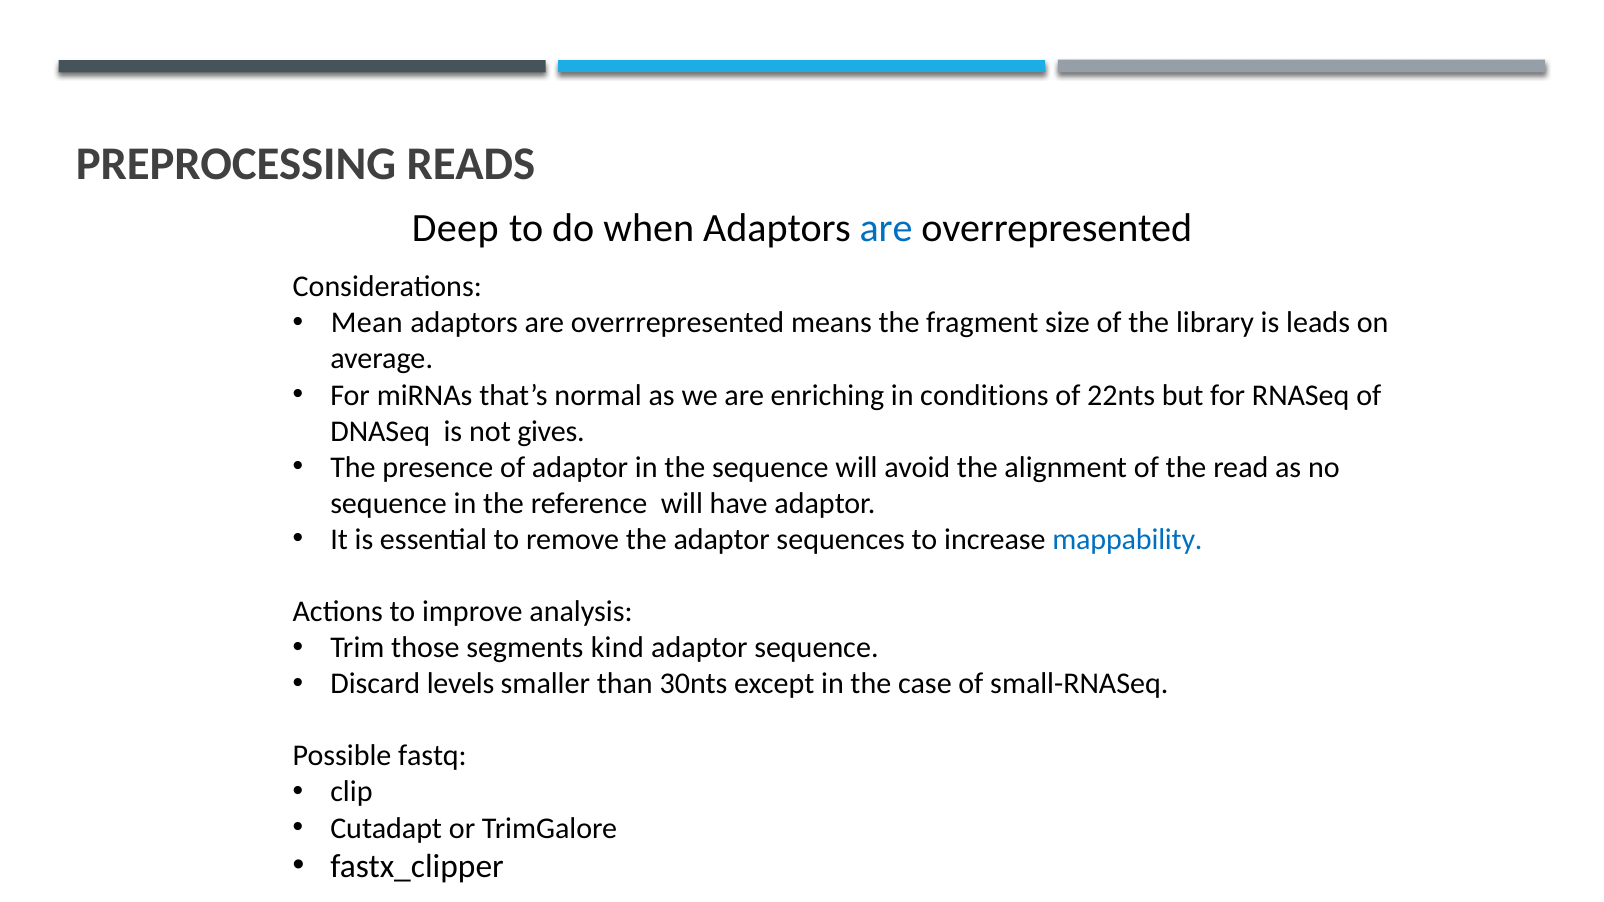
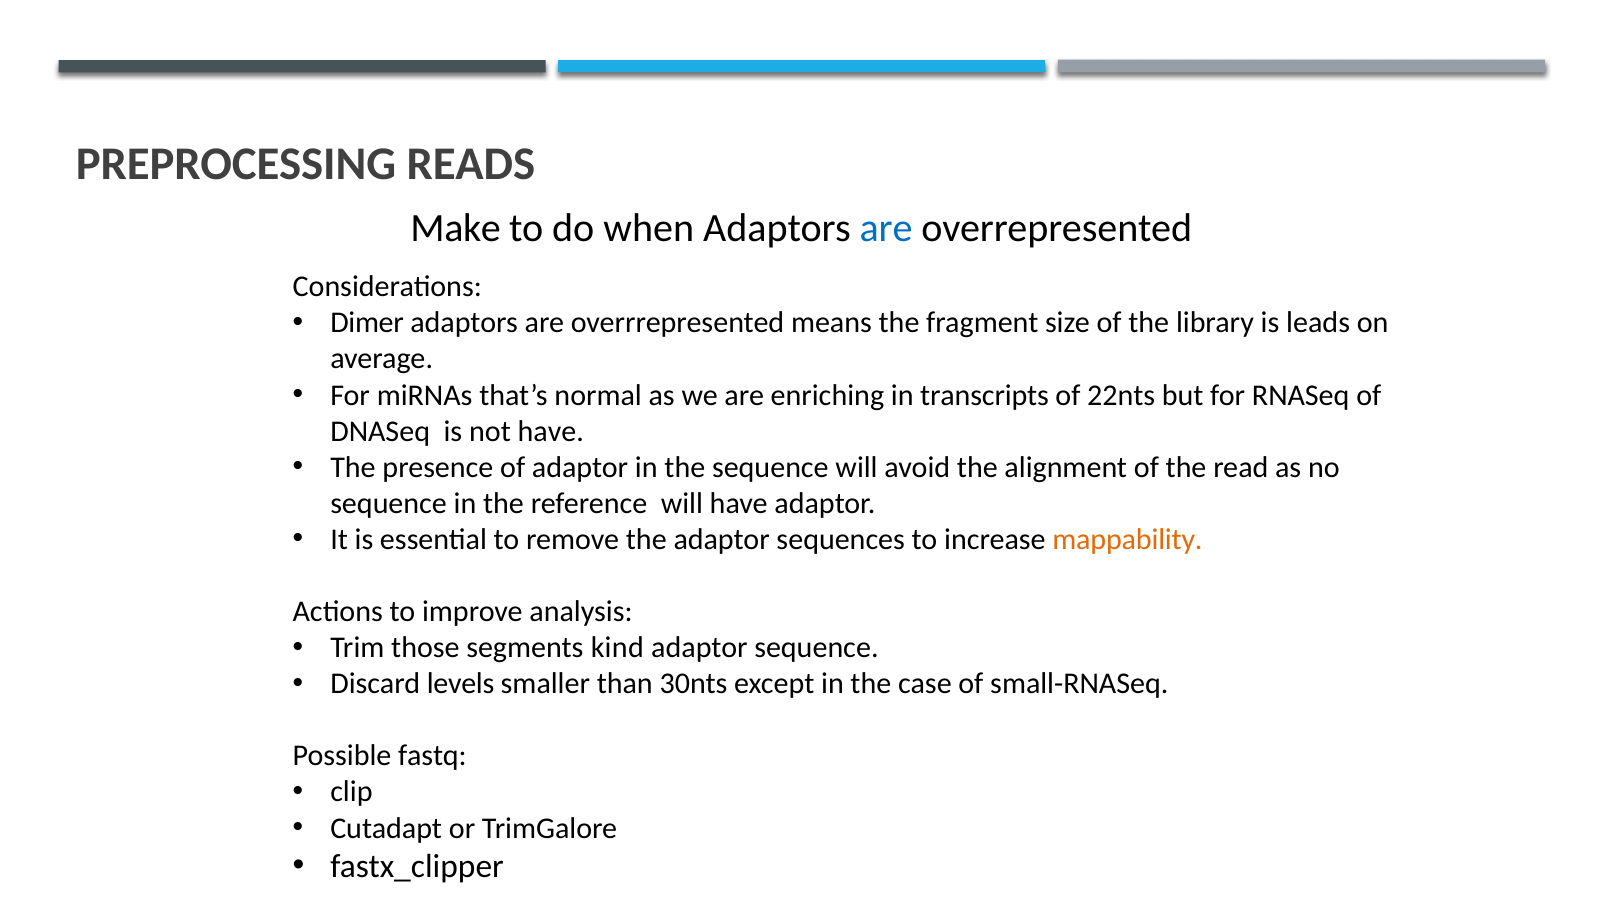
Deep: Deep -> Make (456, 228)
Mean: Mean -> Dimer (367, 323)
conditions: conditions -> transcripts (985, 395)
not gives: gives -> have (551, 431)
mappability colour: blue -> orange (1127, 540)
